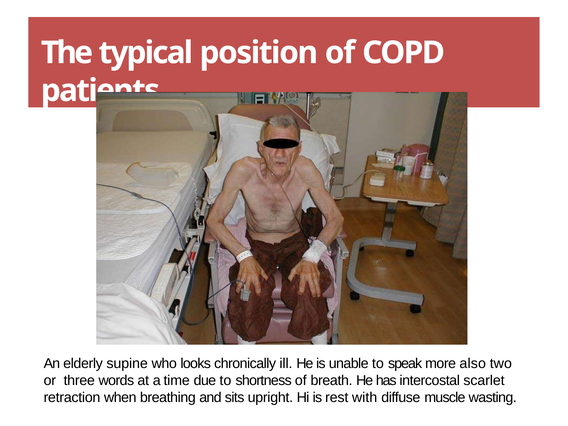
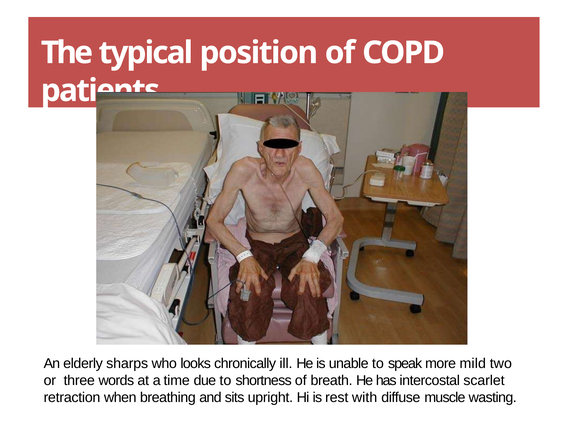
supine: supine -> sharps (127, 364)
also: also -> mild (473, 364)
